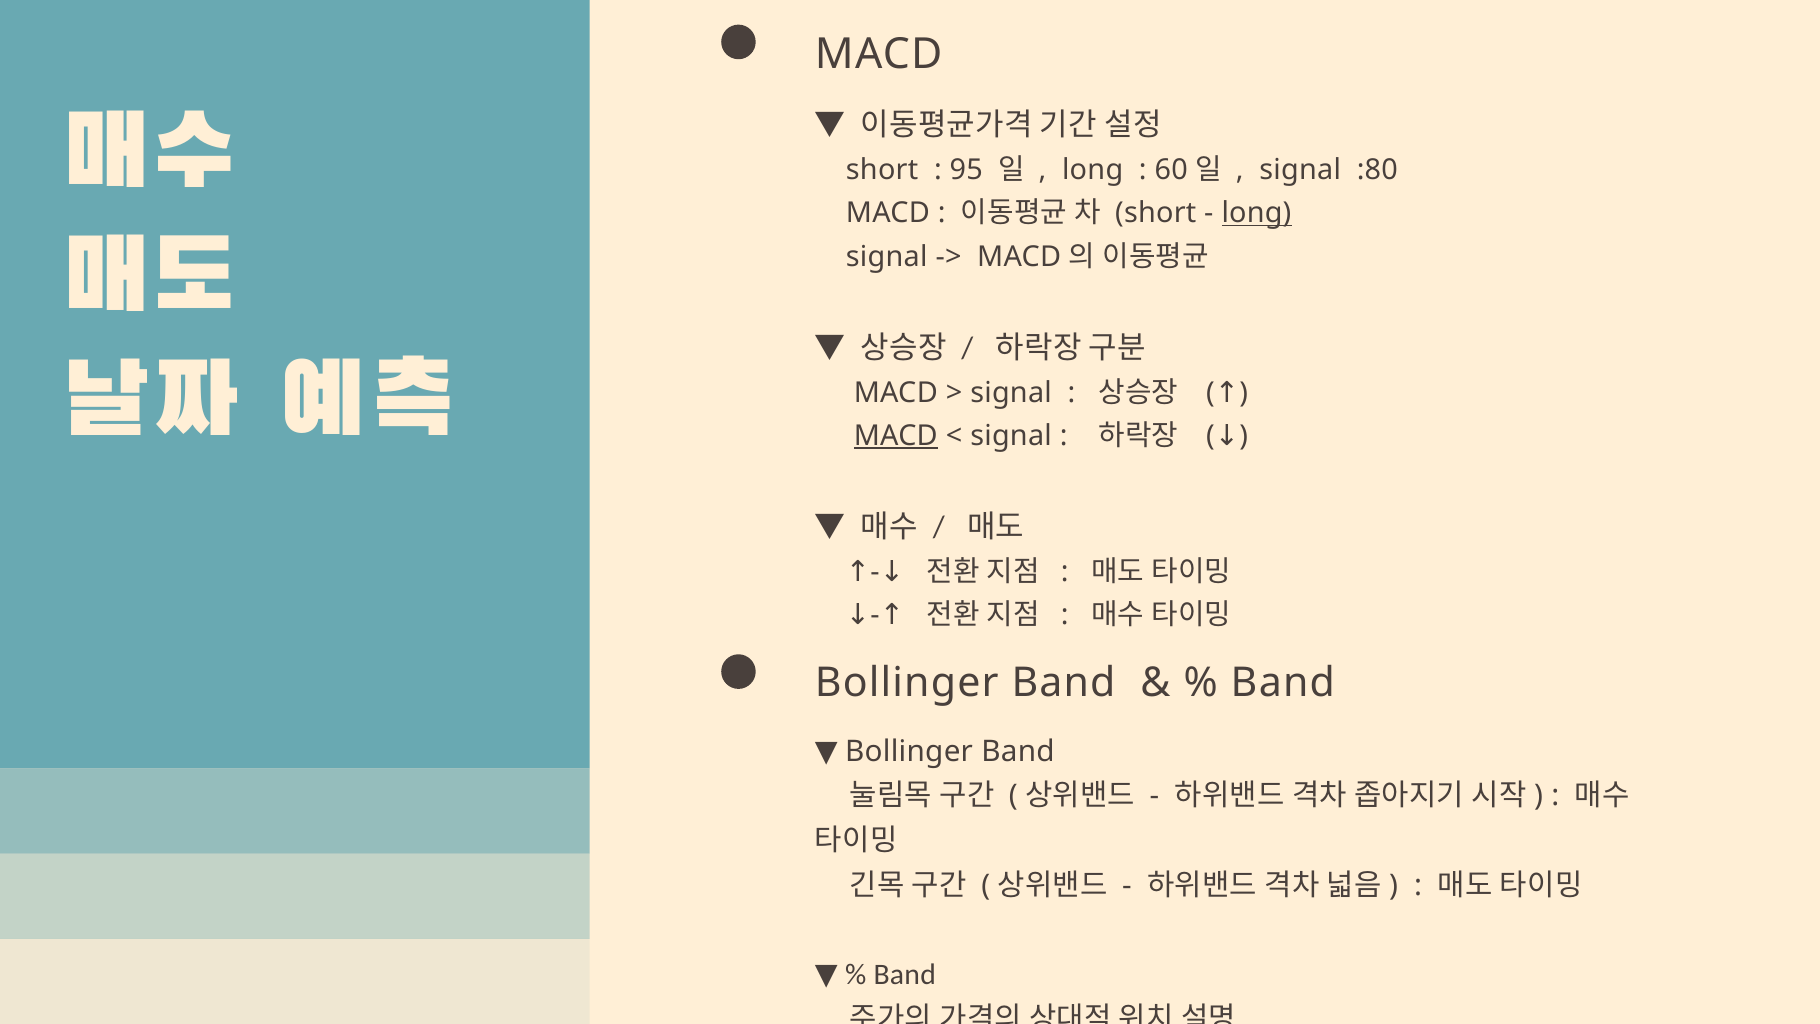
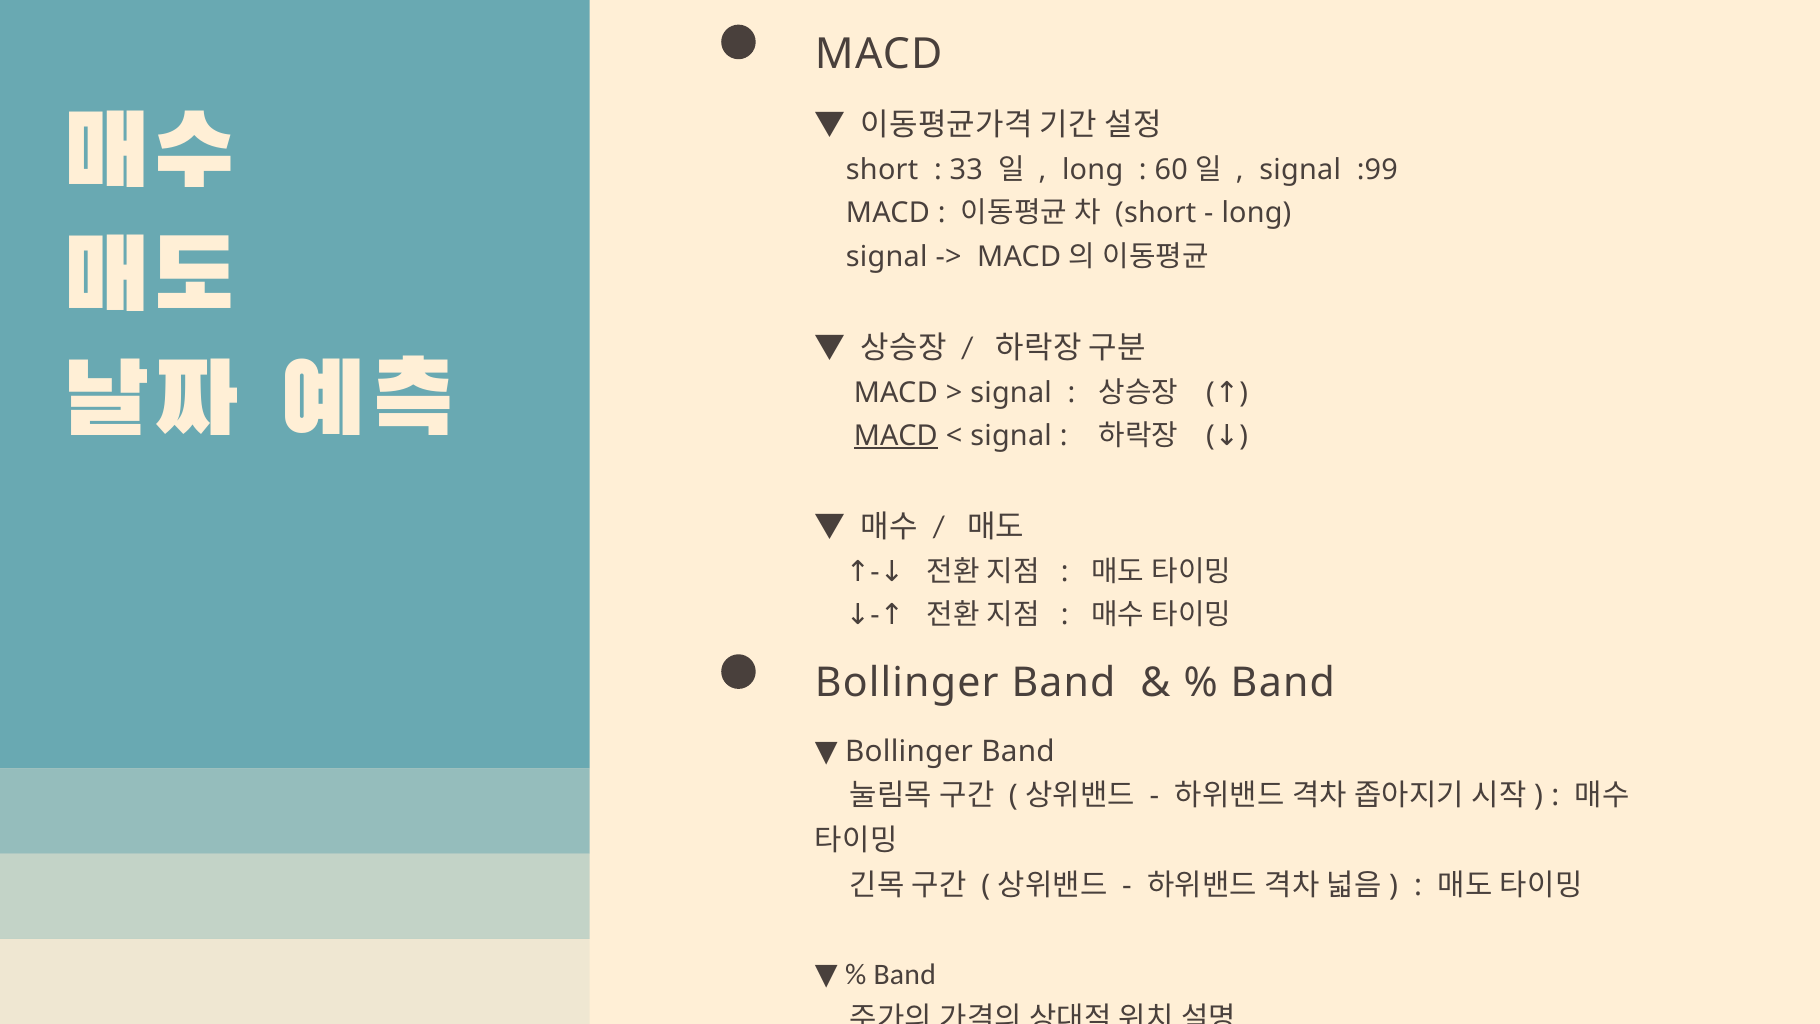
95: 95 -> 33 (966, 170)
:80: :80 -> :99 (1377, 170)
long underline: present -> none (1256, 213)
